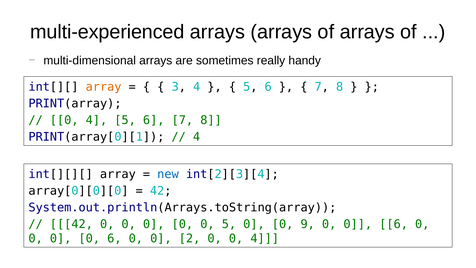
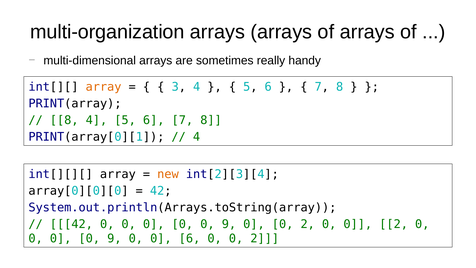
multi-experienced: multi-experienced -> multi-organization (107, 32)
0: 0 -> 8 (64, 120)
new colour: blue -> orange (168, 174)
5: 5 -> 9 (229, 224)
9: 9 -> 2 (308, 224)
6: 6 -> 2 (394, 224)
6: 6 -> 9 (114, 238)
0 2: 2 -> 6 (190, 238)
4: 4 -> 2 (265, 238)
